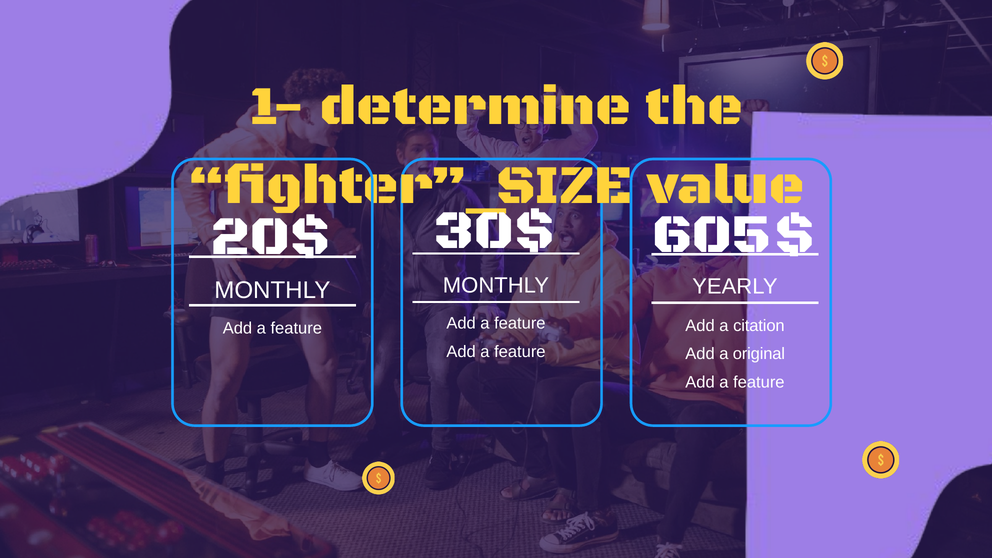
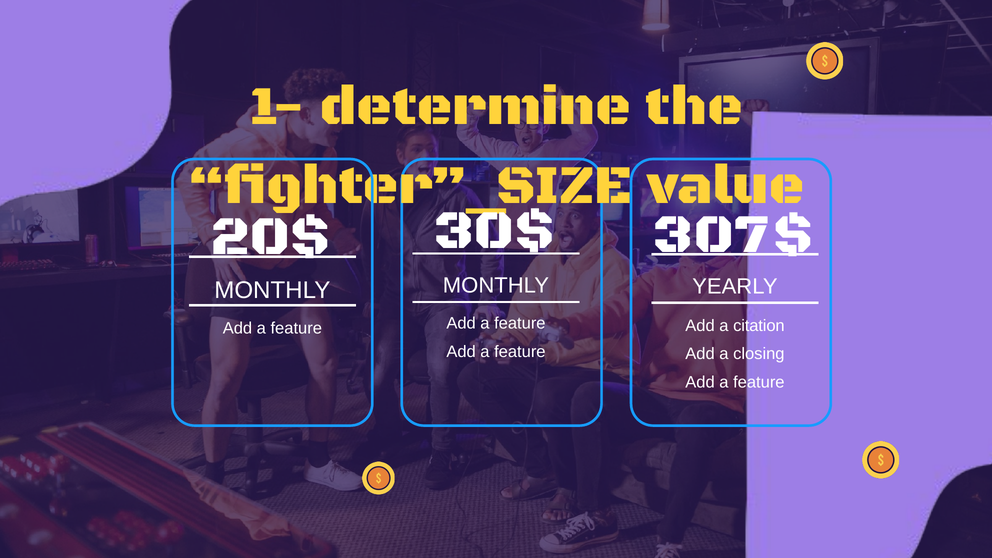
605$: 605$ -> 307$ (735, 234)
original: original -> closing (759, 354)
